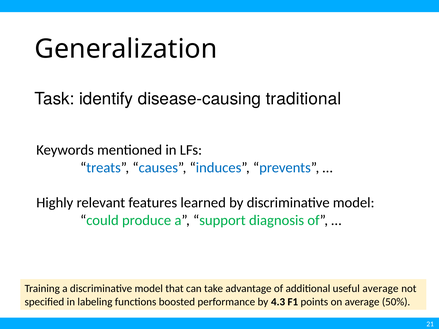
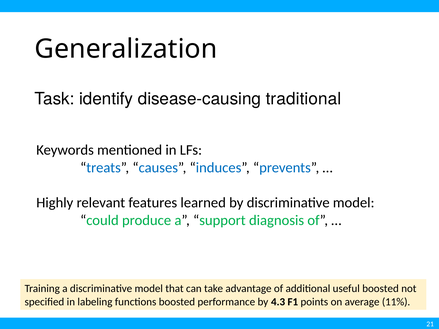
useful average: average -> boosted (381, 289)
50%: 50% -> 11% (396, 302)
